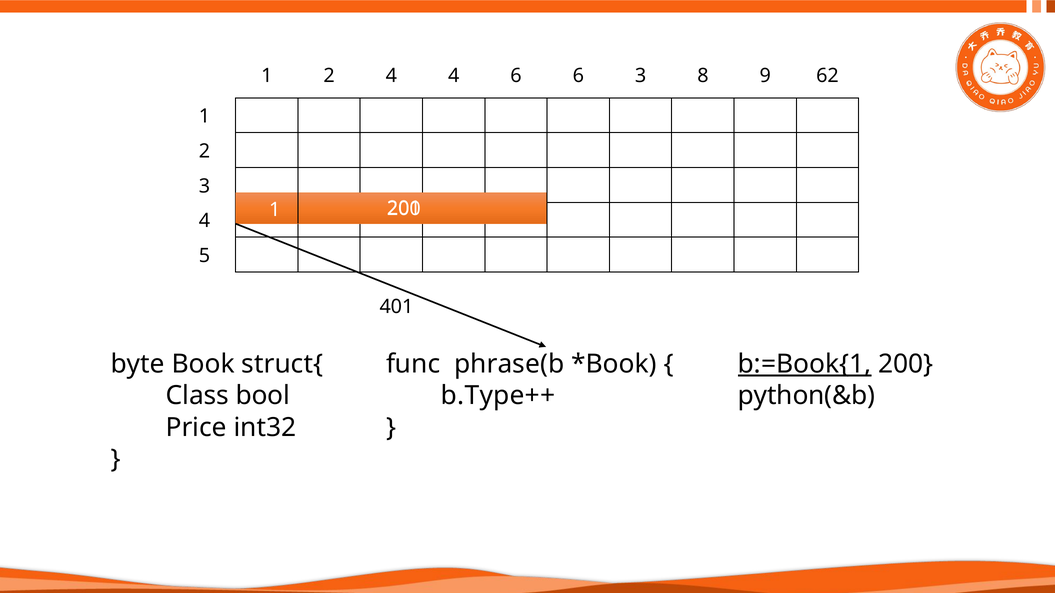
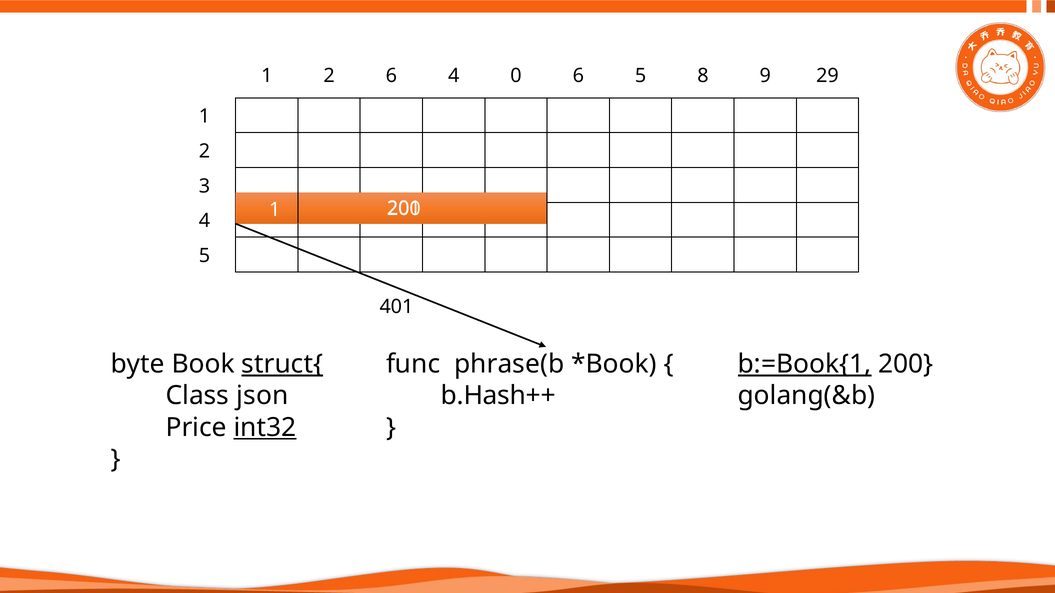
2 4: 4 -> 6 (391, 76)
4 6: 6 -> 0 (516, 76)
6 3: 3 -> 5 (641, 76)
62: 62 -> 29 (827, 76)
struct{ underline: none -> present (282, 364)
bool: bool -> json (263, 396)
b.Type++: b.Type++ -> b.Hash++ (498, 396)
python(&b: python(&b -> golang(&b (806, 396)
int32 underline: none -> present (265, 428)
